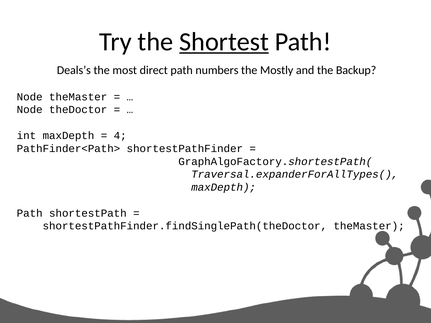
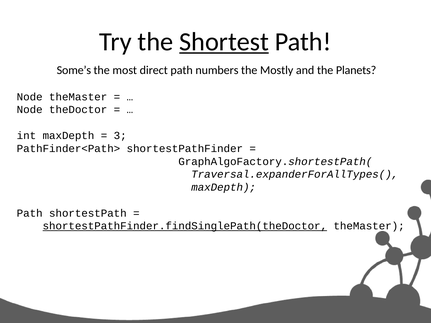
Deals’s: Deals’s -> Some’s (74, 70)
Backup: Backup -> Planets (356, 70)
4: 4 -> 3 (120, 136)
shortestPathFinder.findSinglePath(theDoctor underline: none -> present (185, 226)
